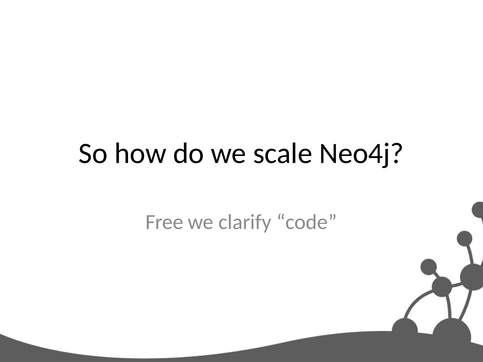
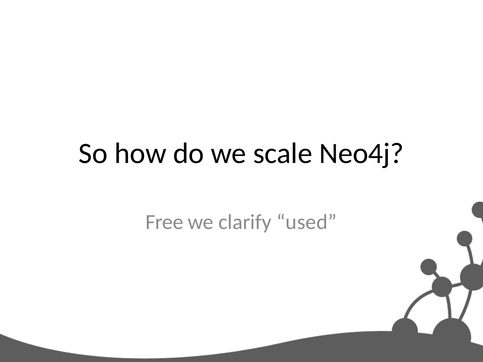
code: code -> used (307, 222)
